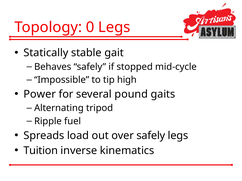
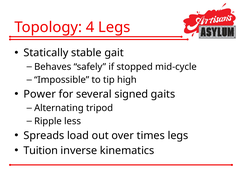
0: 0 -> 4 (90, 27)
pound: pound -> signed (131, 94)
fuel: fuel -> less (73, 122)
over safely: safely -> times (151, 136)
